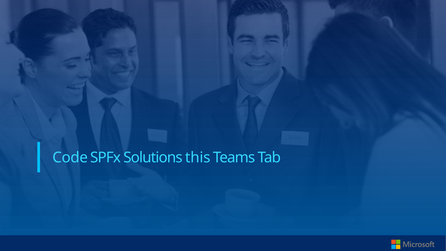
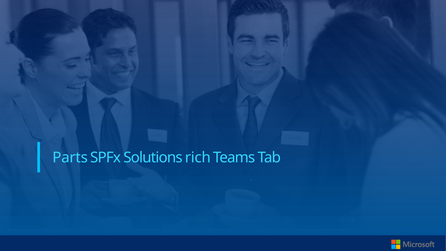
Code: Code -> Parts (70, 157)
this: this -> rich (198, 157)
